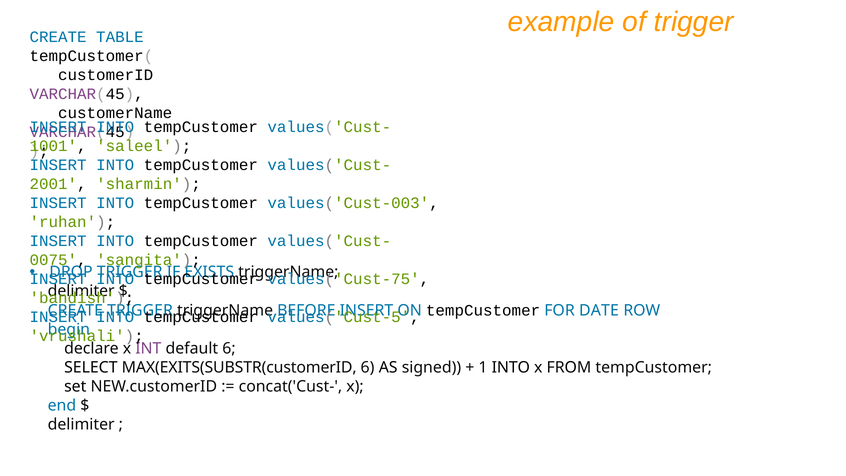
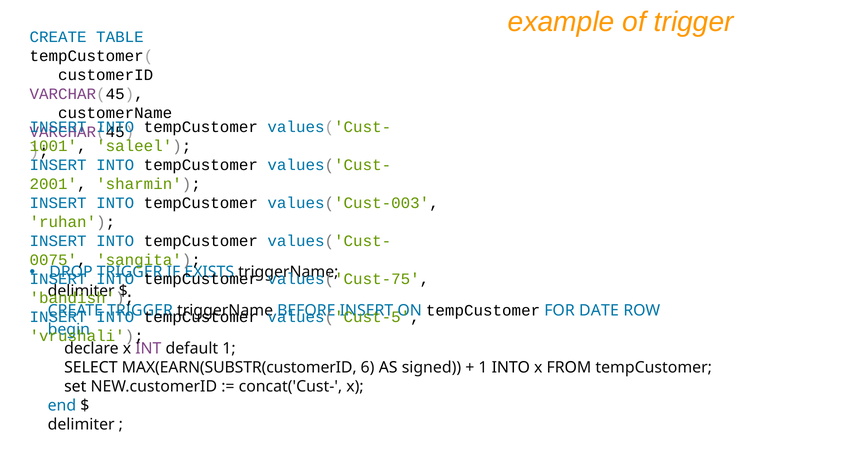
default 6: 6 -> 1 (229, 348)
MAX(EXITS(SUBSTR(customerID: MAX(EXITS(SUBSTR(customerID -> MAX(EARN(SUBSTR(customerID (239, 367)
